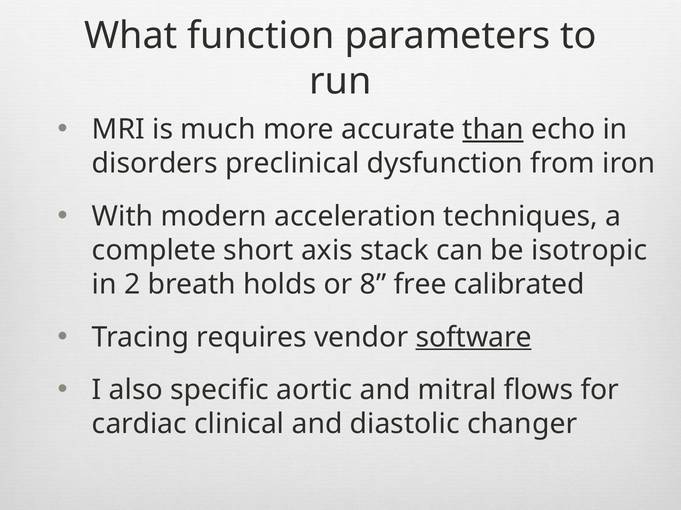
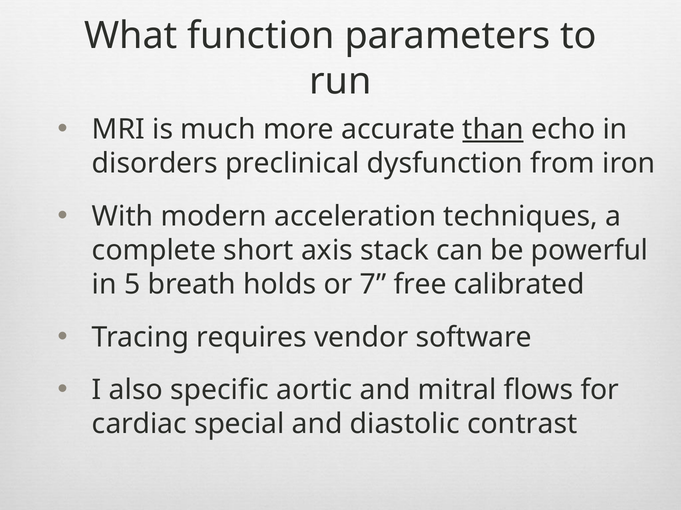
isotropic: isotropic -> powerful (590, 251)
2: 2 -> 5 (132, 285)
8: 8 -> 7 (373, 285)
software underline: present -> none (474, 338)
clinical: clinical -> special (239, 425)
changer: changer -> contrast (522, 425)
